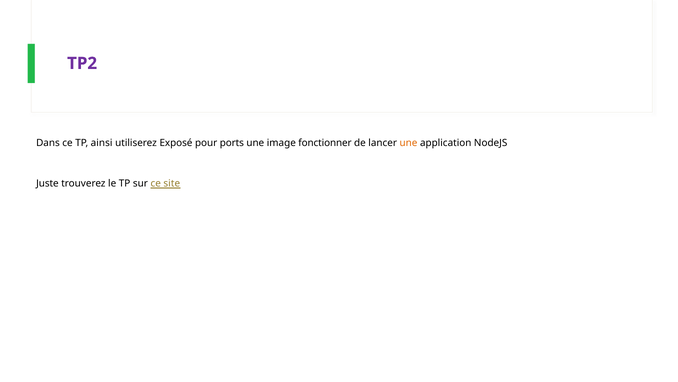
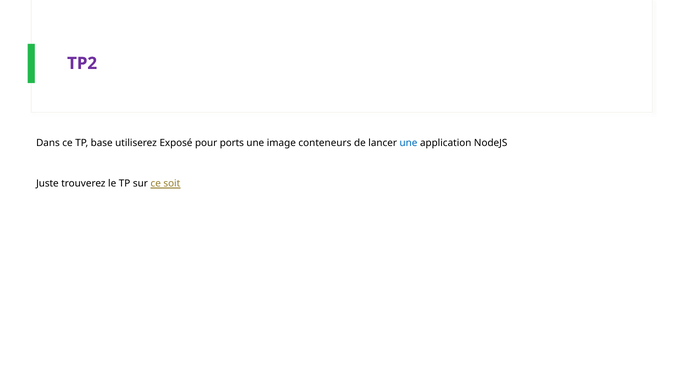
ainsi: ainsi -> base (102, 143)
fonctionner: fonctionner -> conteneurs (325, 143)
une colour: orange -> blue (408, 143)
site: site -> soit (172, 183)
